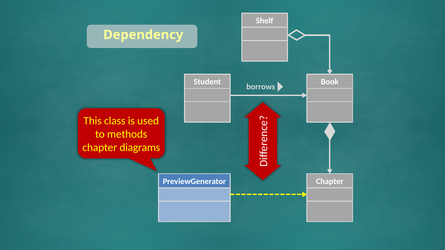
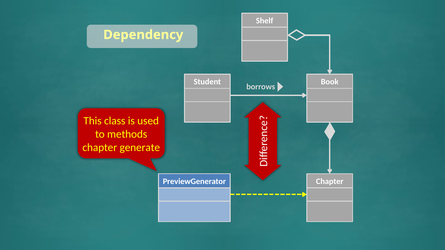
diagrams: diagrams -> generate (140, 148)
